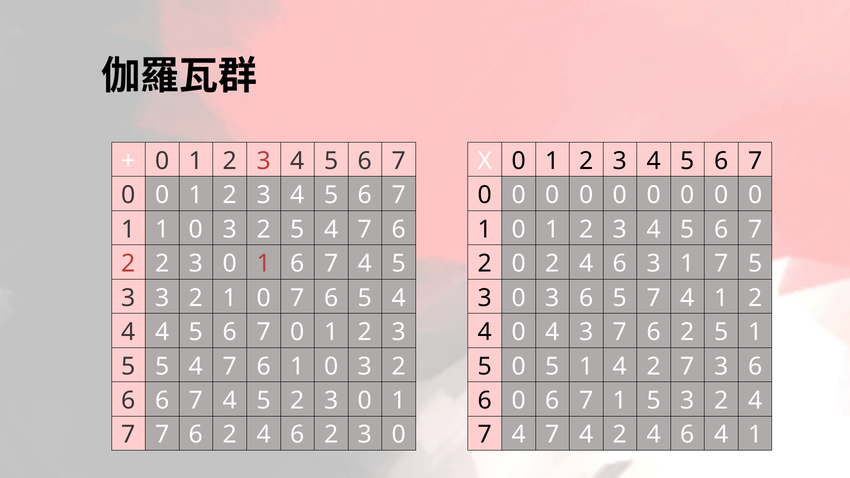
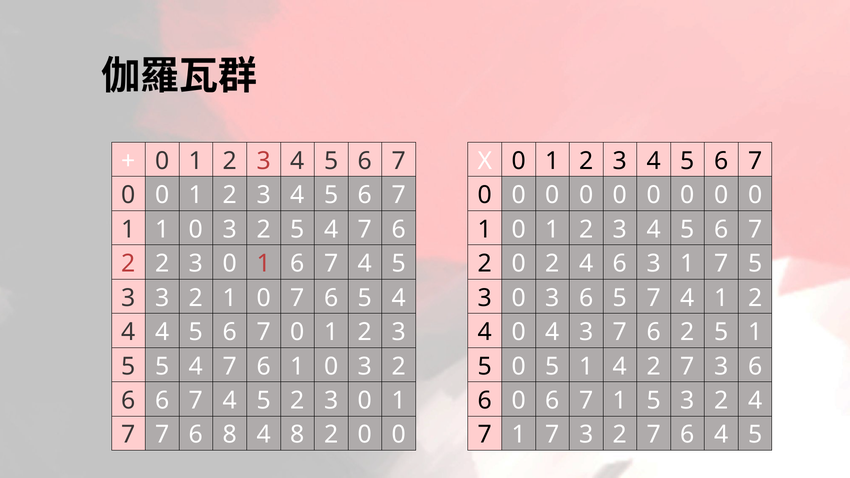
7 7 6 2: 2 -> 8 (230, 435)
6: 6 -> 8 (297, 435)
3: 3 -> 0 (365, 435)
4: 4 -> 1 (519, 435)
4: 4 -> 3 (586, 435)
4: 4 -> 7 (654, 435)
6 4 1: 1 -> 5 (755, 435)
